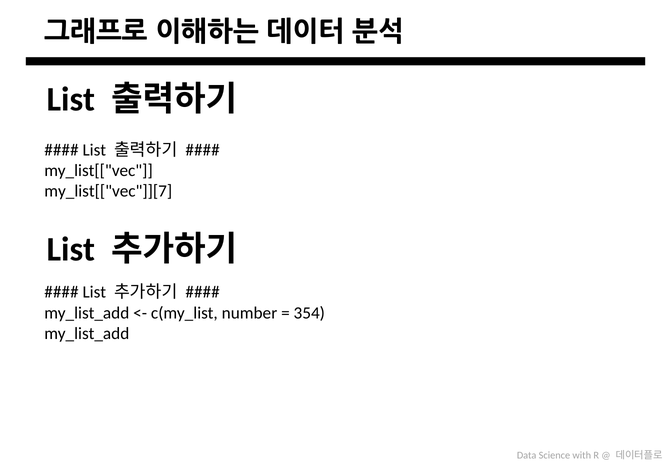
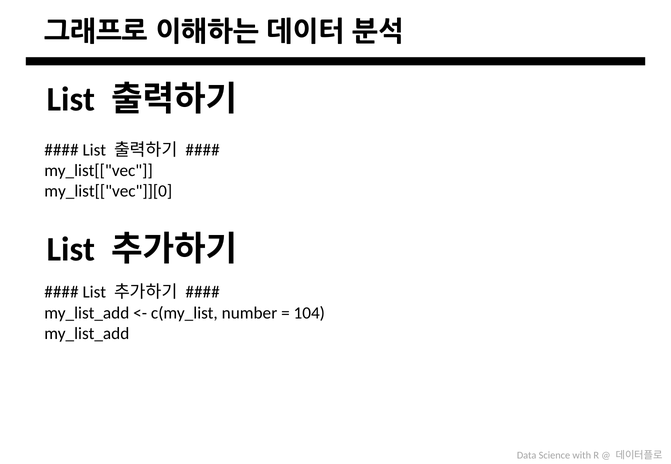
my_list[["vec"]][7: my_list[["vec"]][7 -> my_list[["vec"]][0 (108, 191)
354: 354 -> 104 (309, 313)
